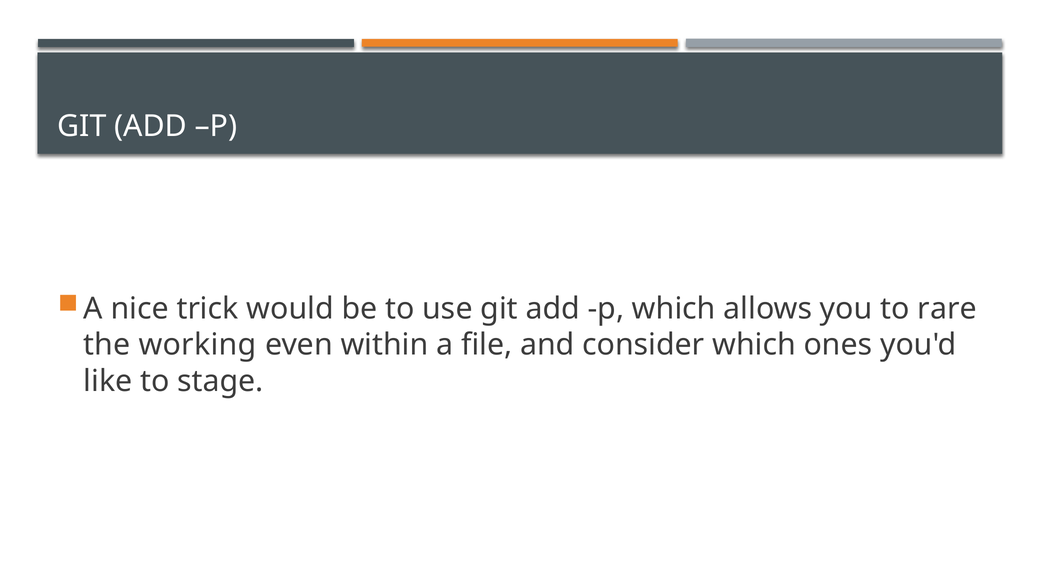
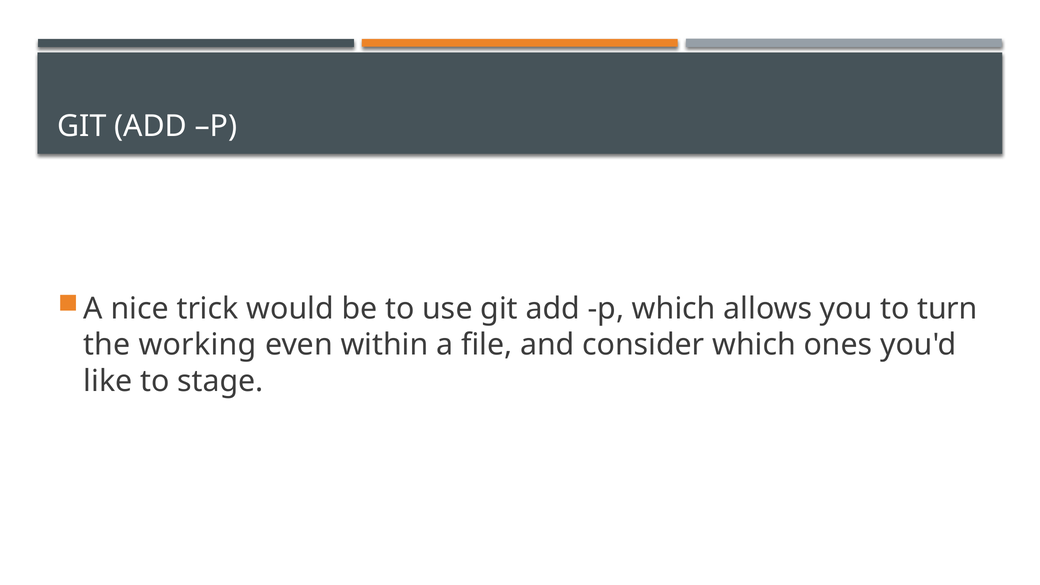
rare: rare -> turn (947, 309)
